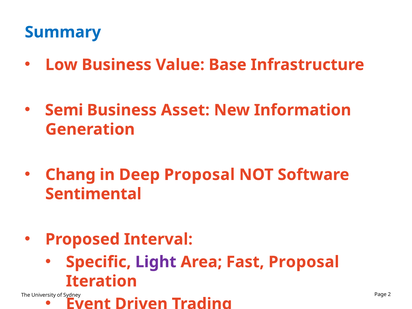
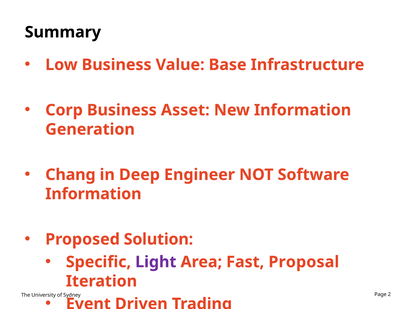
Summary colour: blue -> black (63, 32)
Semi: Semi -> Corp (64, 110)
Deep Proposal: Proposal -> Engineer (200, 175)
Sentimental: Sentimental -> Information (93, 194)
Interval: Interval -> Solution (158, 239)
